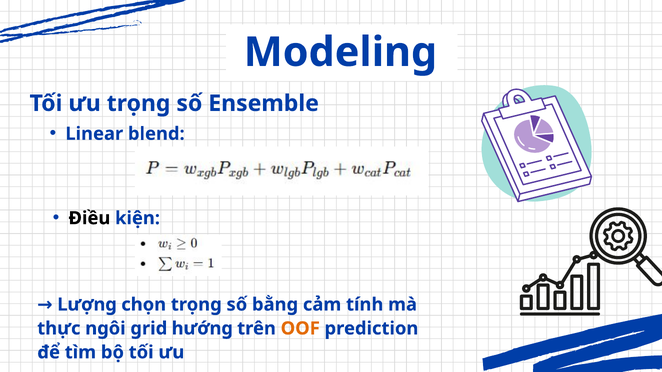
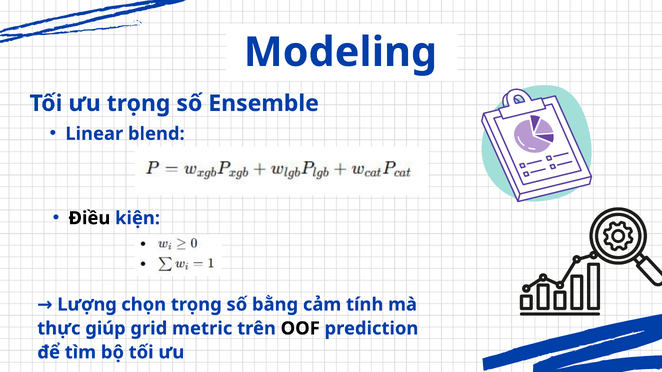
ngôi: ngôi -> giúp (105, 329)
hướng: hướng -> metric (202, 329)
OOF colour: orange -> black (300, 329)
